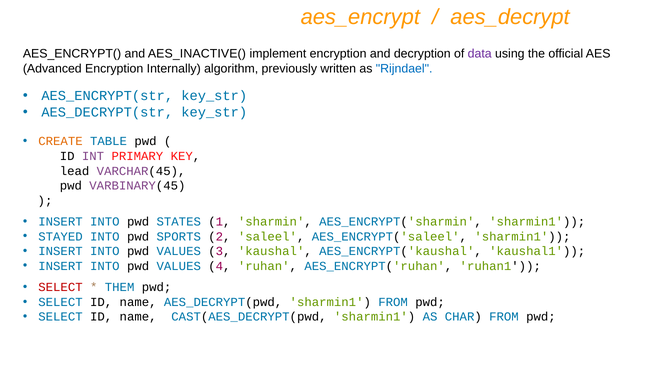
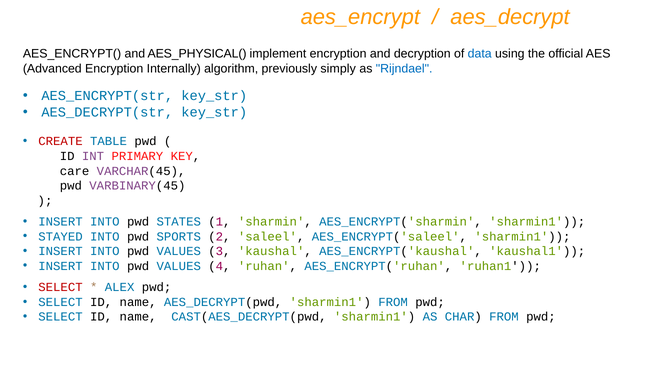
AES_INACTIVE(: AES_INACTIVE( -> AES_PHYSICAL( (197, 54)
data colour: purple -> blue (480, 54)
written: written -> simply (338, 69)
CREATE colour: orange -> red (60, 142)
lead: lead -> care (75, 171)
THEM: THEM -> ALEX (120, 288)
